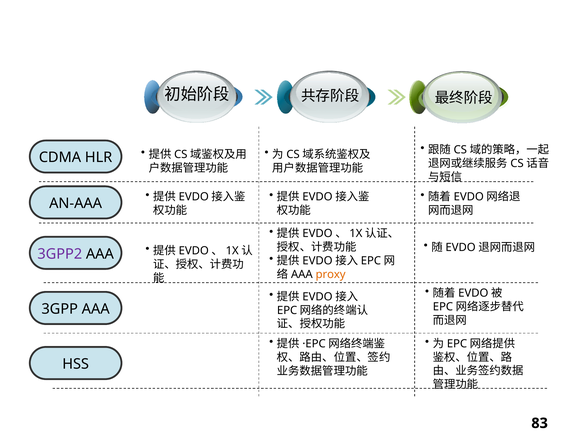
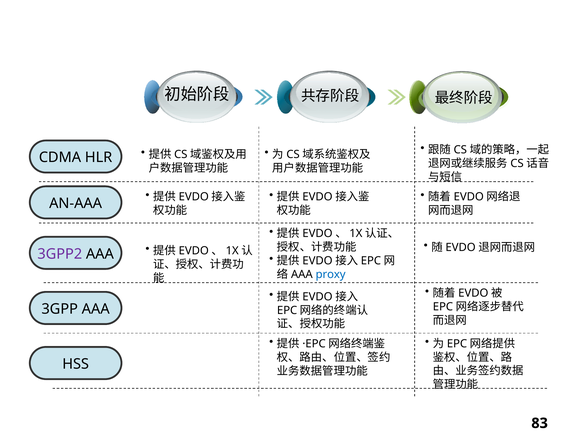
proxy colour: orange -> blue (331, 274)
